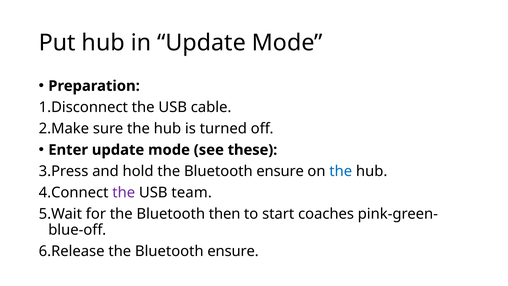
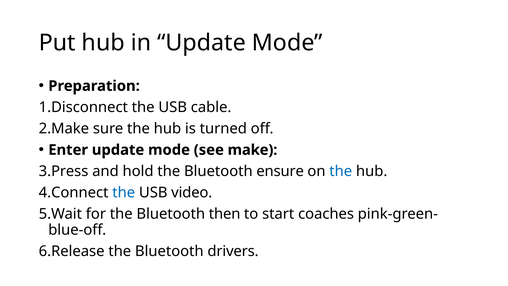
these: these -> make (253, 150)
the colour: purple -> blue (124, 192)
team: team -> video (192, 192)
ensure: ensure -> drivers (233, 251)
